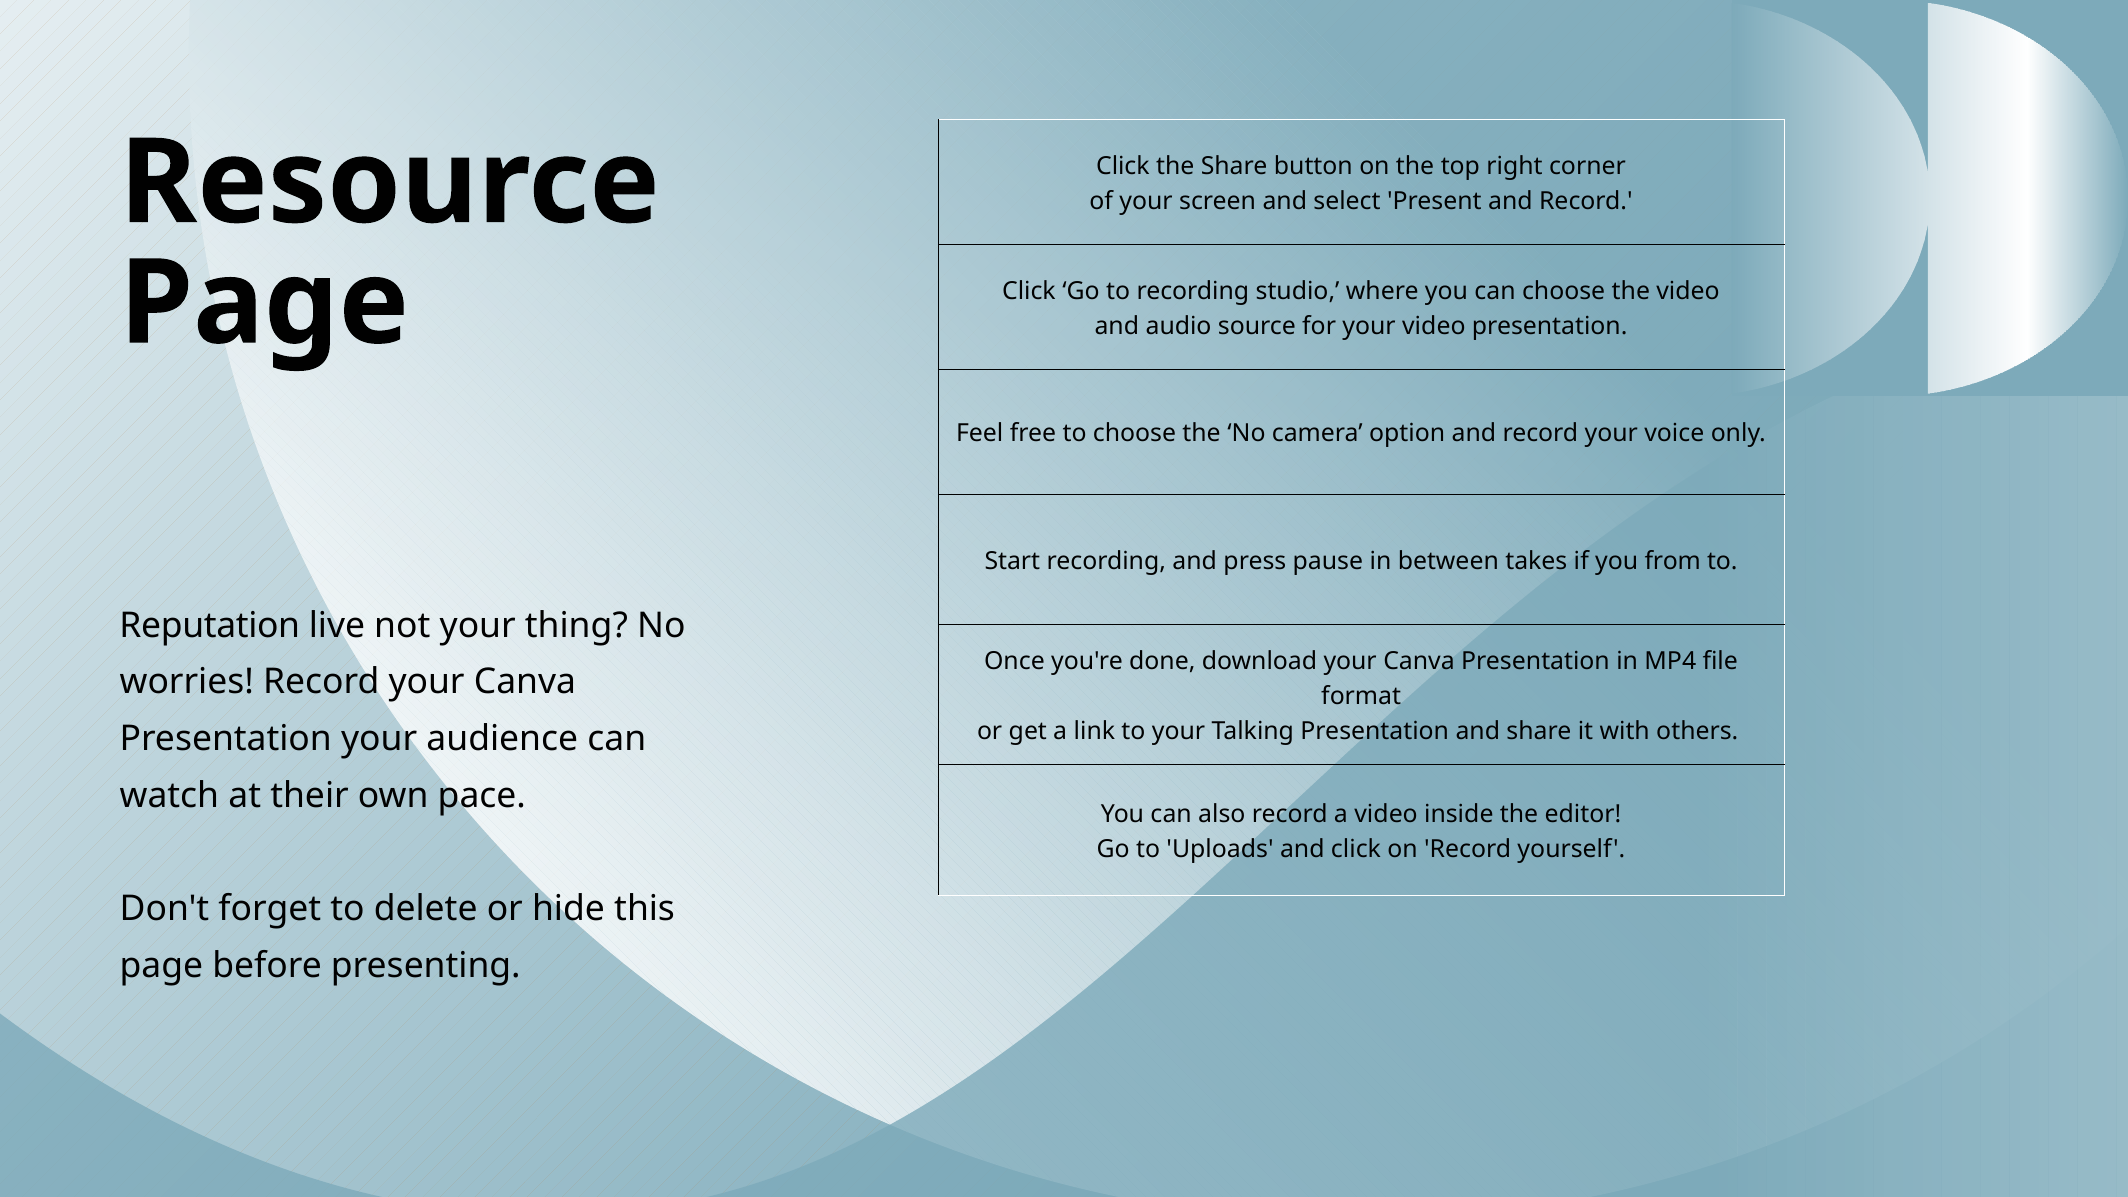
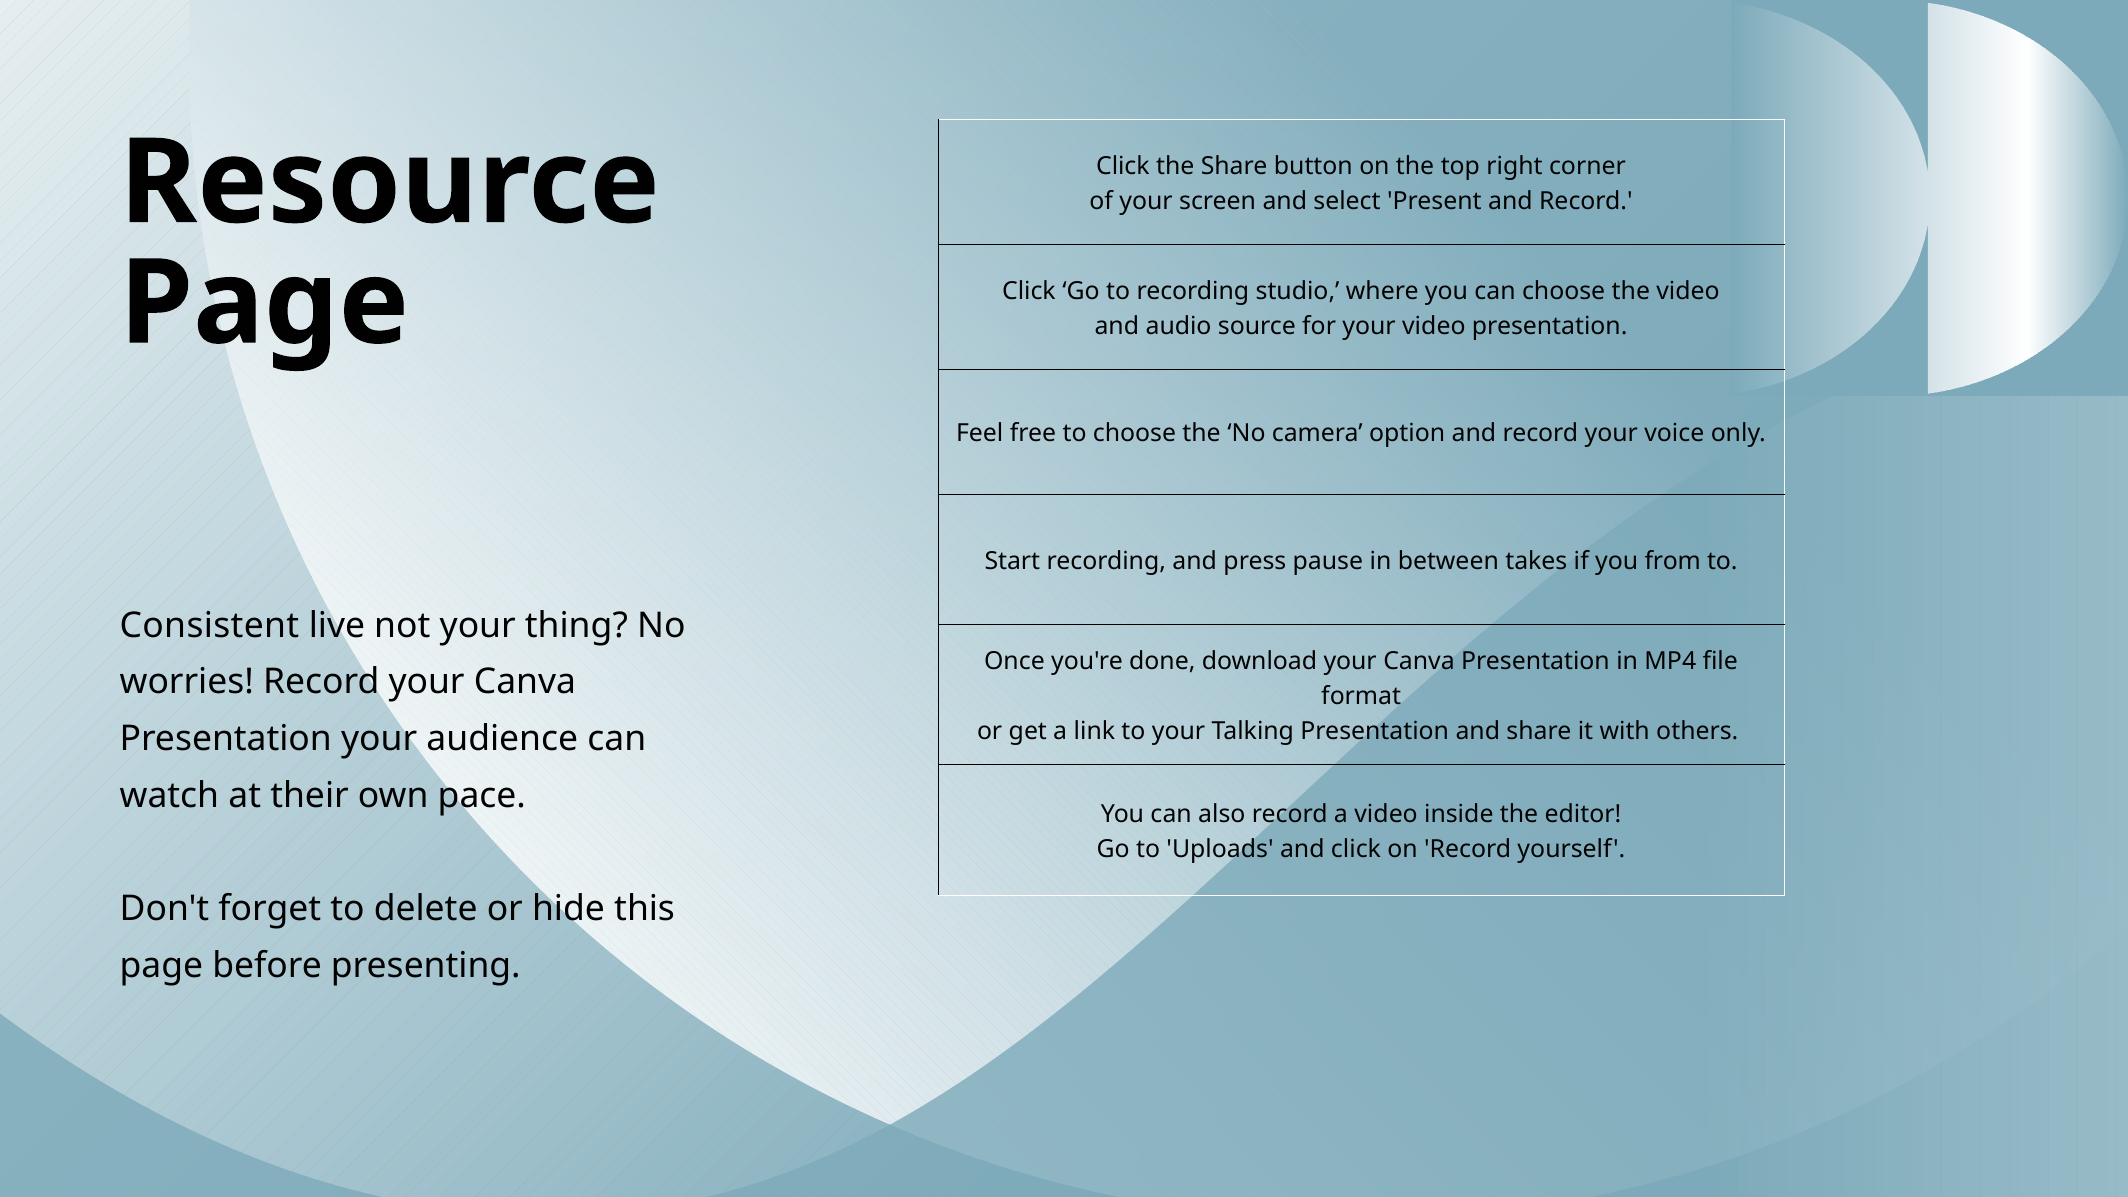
Reputation: Reputation -> Consistent (209, 625)
